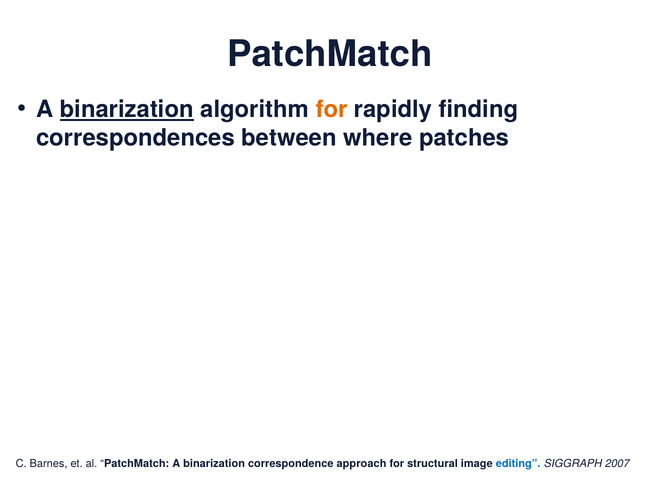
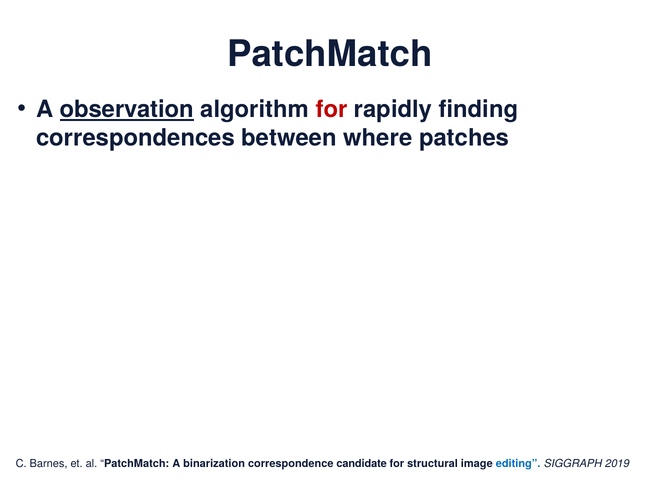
binarization: binarization -> observation (127, 109)
for colour: orange -> red (332, 109)
approach: approach -> candidate (362, 464)
2007: 2007 -> 2019 (617, 464)
